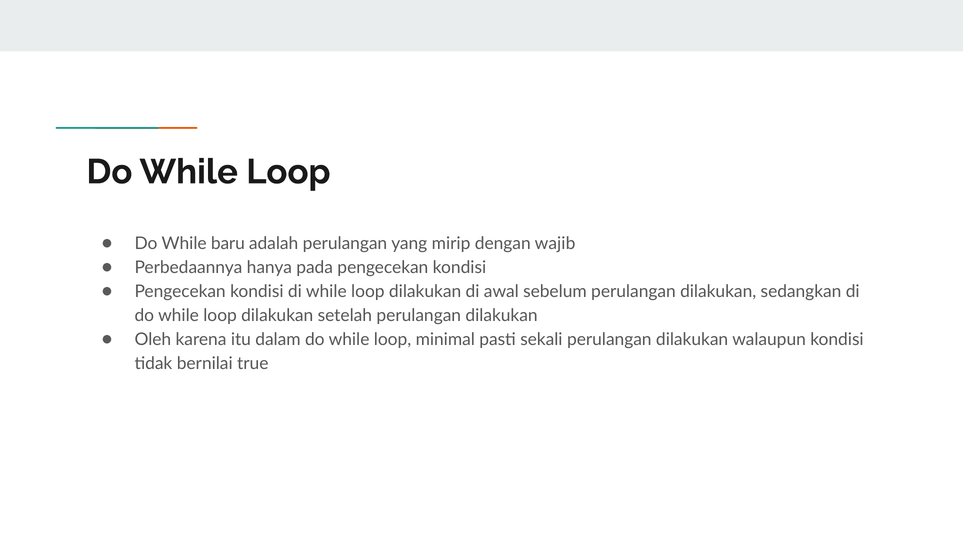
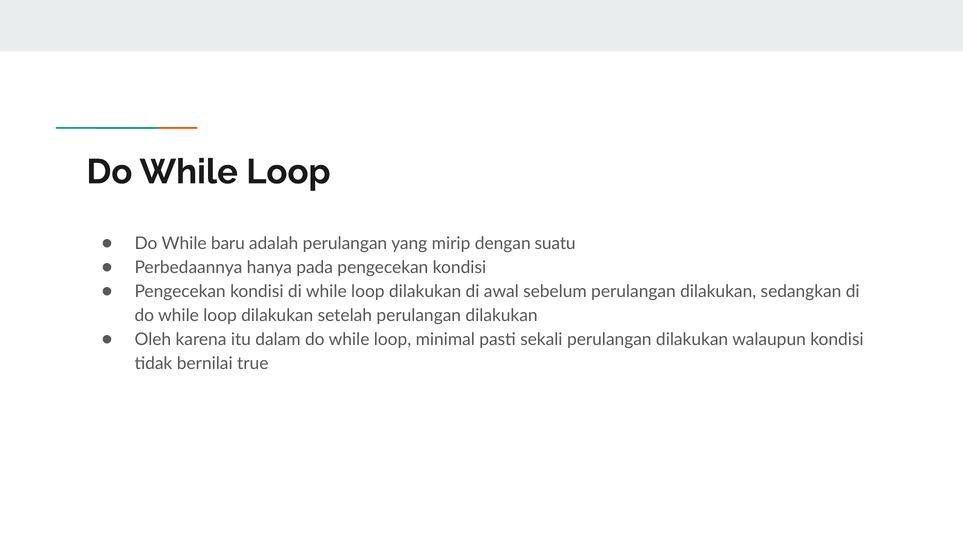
wajib: wajib -> suatu (555, 243)
